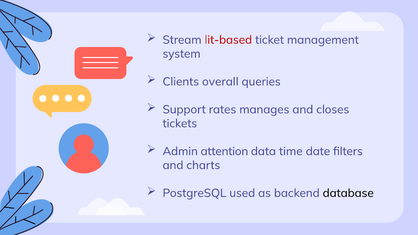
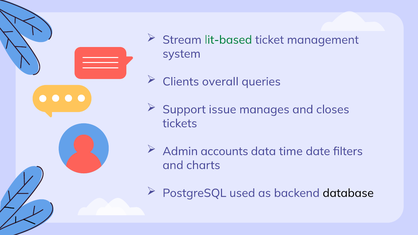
lit-based colour: red -> green (228, 40)
rates: rates -> issue (223, 110)
attention: attention -> accounts (224, 151)
